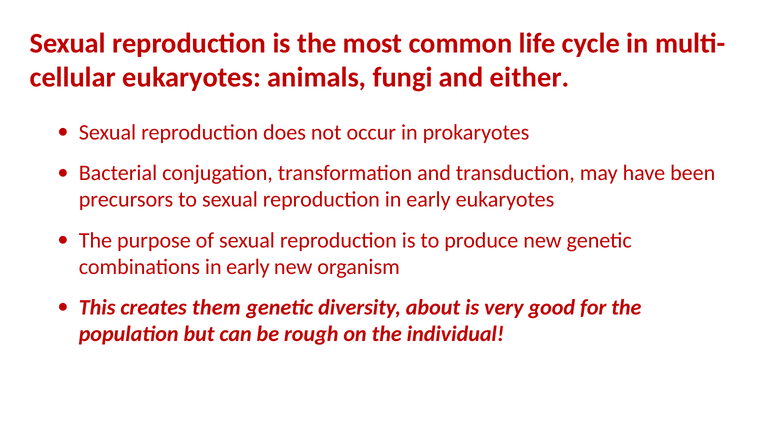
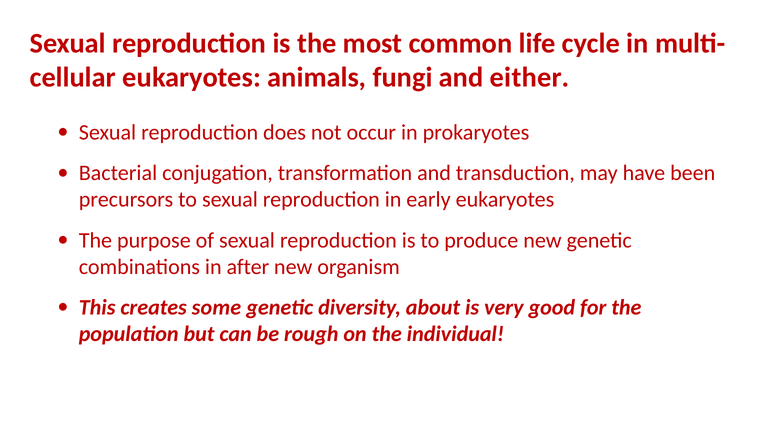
combinations in early: early -> after (248, 267)
them: them -> some (216, 308)
